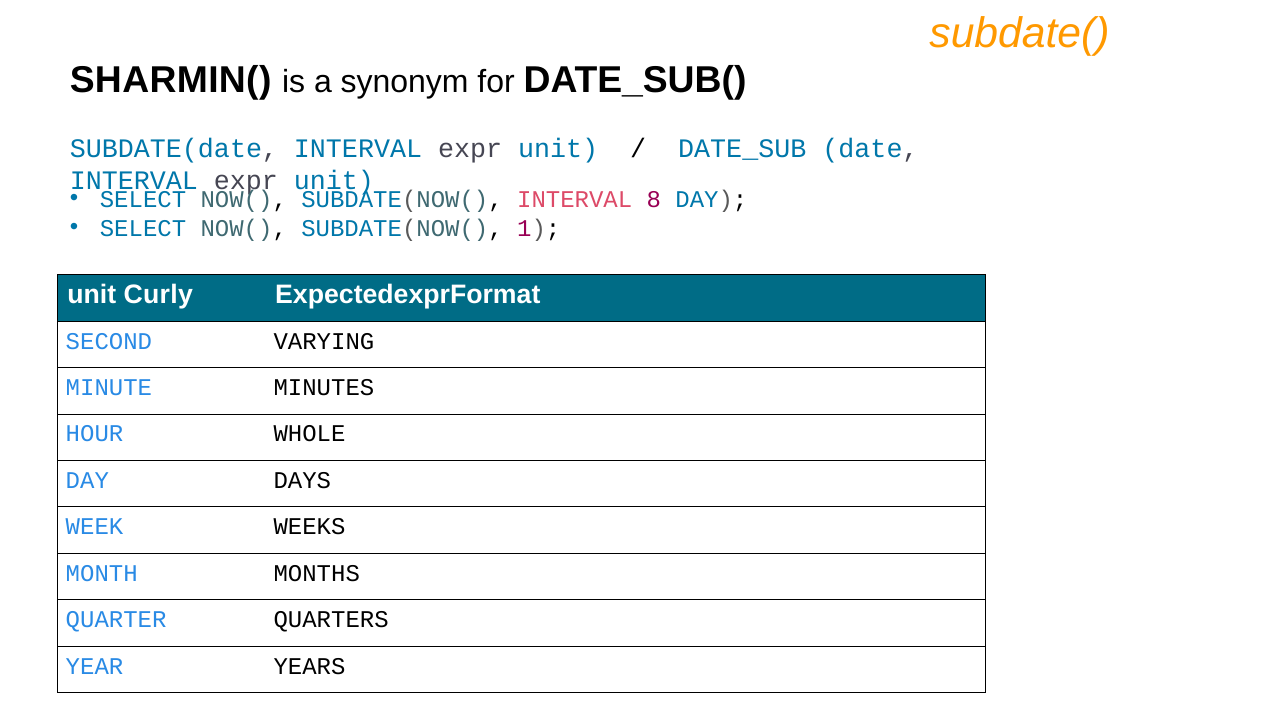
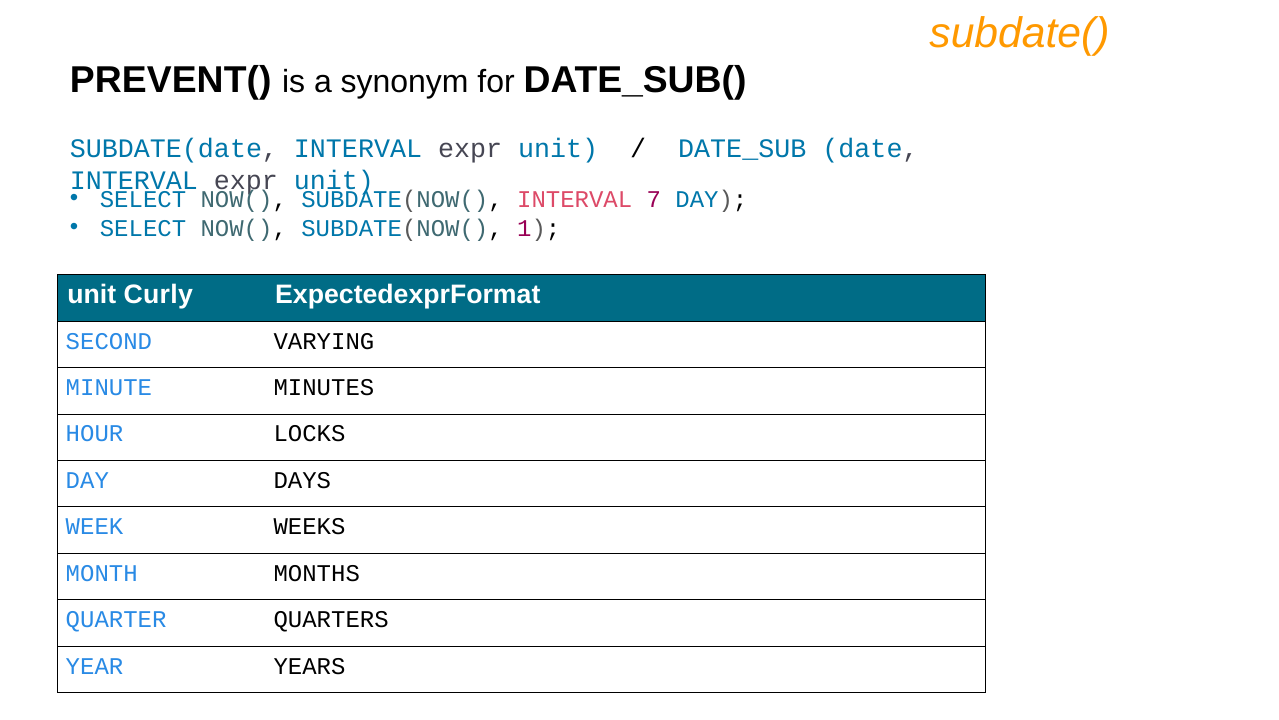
SHARMIN(: SHARMIN( -> PREVENT( (171, 80)
8: 8 -> 7 (654, 199)
WHOLE: WHOLE -> LOCKS (310, 434)
